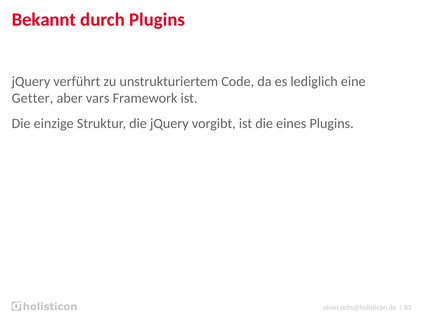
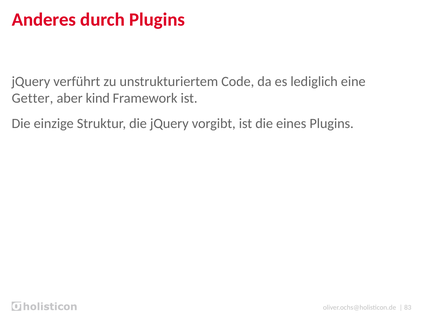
Bekannt: Bekannt -> Anderes (44, 20)
vars: vars -> kind (98, 98)
